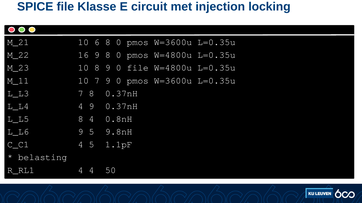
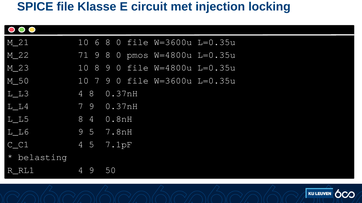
6 8 0 pmos: pmos -> file (138, 42)
16: 16 -> 71 (83, 55)
M_11: M_11 -> M_50 (18, 81)
7 9 0 pmos: pmos -> file (138, 81)
L_L3 7: 7 -> 4 (81, 94)
L_L4 4: 4 -> 7 (81, 106)
9.8nH: 9.8nH -> 7.8nH (119, 132)
1.1pF: 1.1pF -> 7.1pF (119, 145)
4 4: 4 -> 9 (91, 171)
